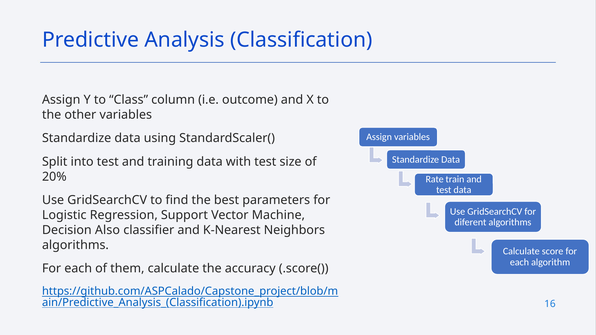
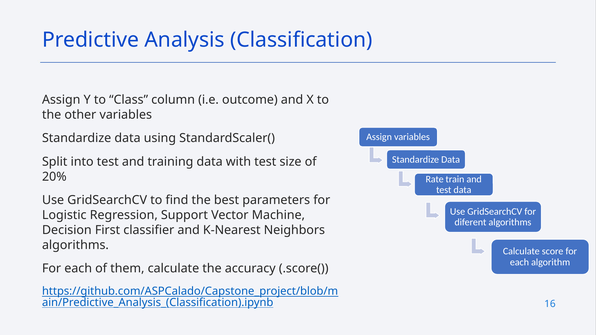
Also: Also -> First (108, 230)
